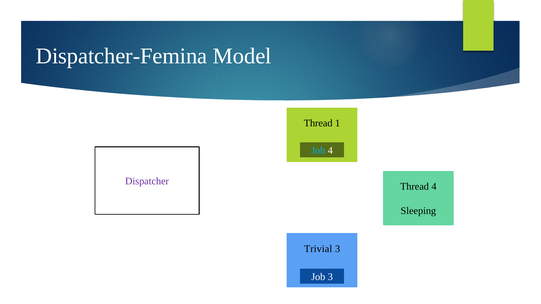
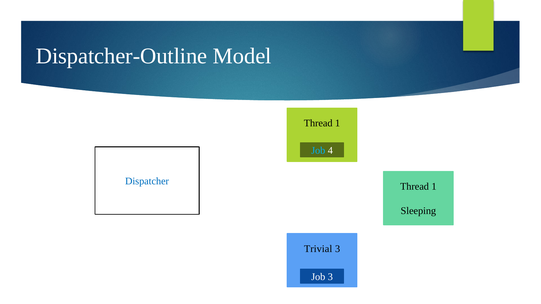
Dispatcher-Femina: Dispatcher-Femina -> Dispatcher-Outline (122, 56)
Dispatcher colour: purple -> blue (147, 181)
4: 4 -> 1 (434, 187)
